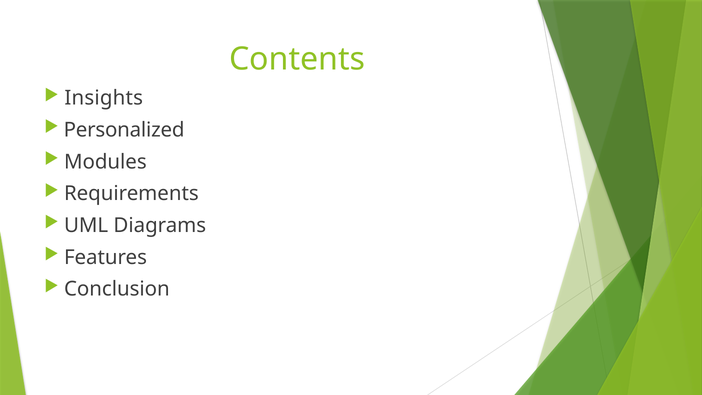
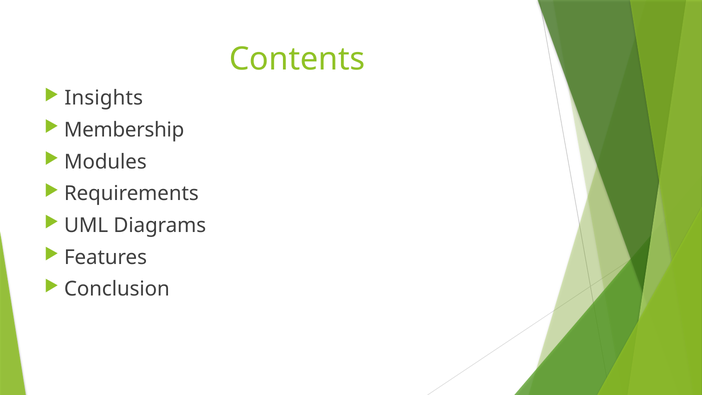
Personalized: Personalized -> Membership (124, 130)
